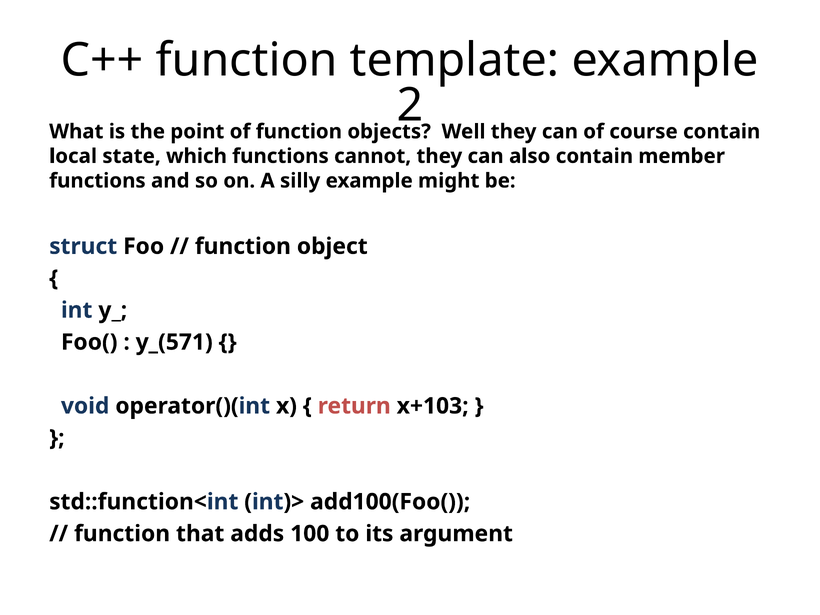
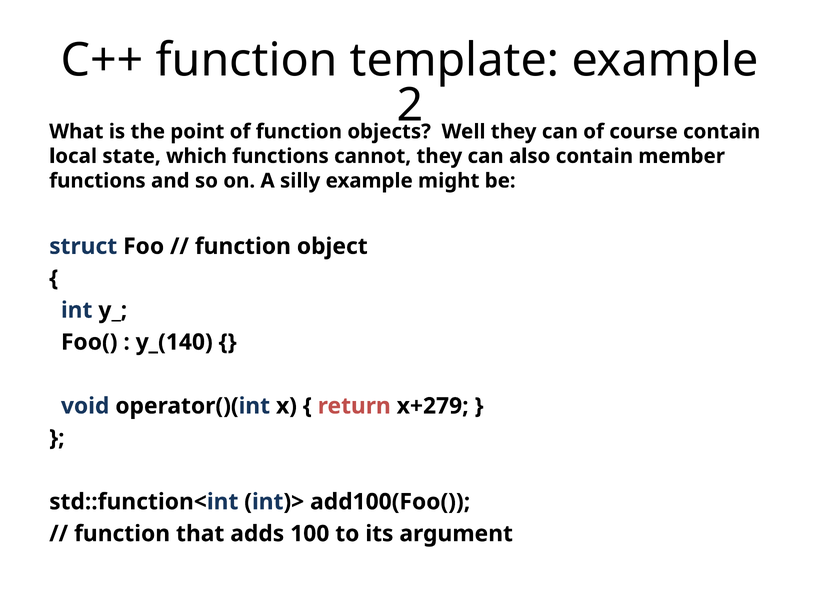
y_(571: y_(571 -> y_(140 (174, 342)
x+103: x+103 -> x+279 (433, 406)
